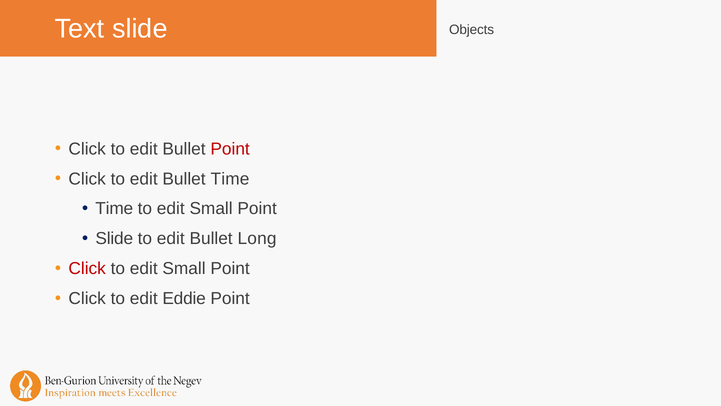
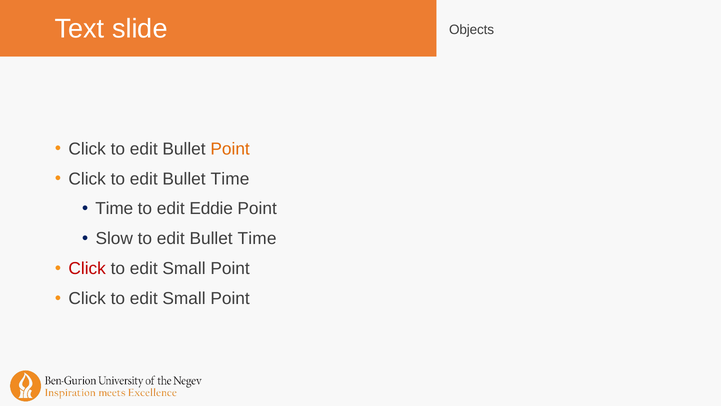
Point colour: red -> orange (230, 149)
Small: Small -> Eddie (211, 209)
Slide: Slide -> Slow (114, 238)
Long: Long -> Time (257, 238)
Eddie: Eddie -> Small (184, 298)
